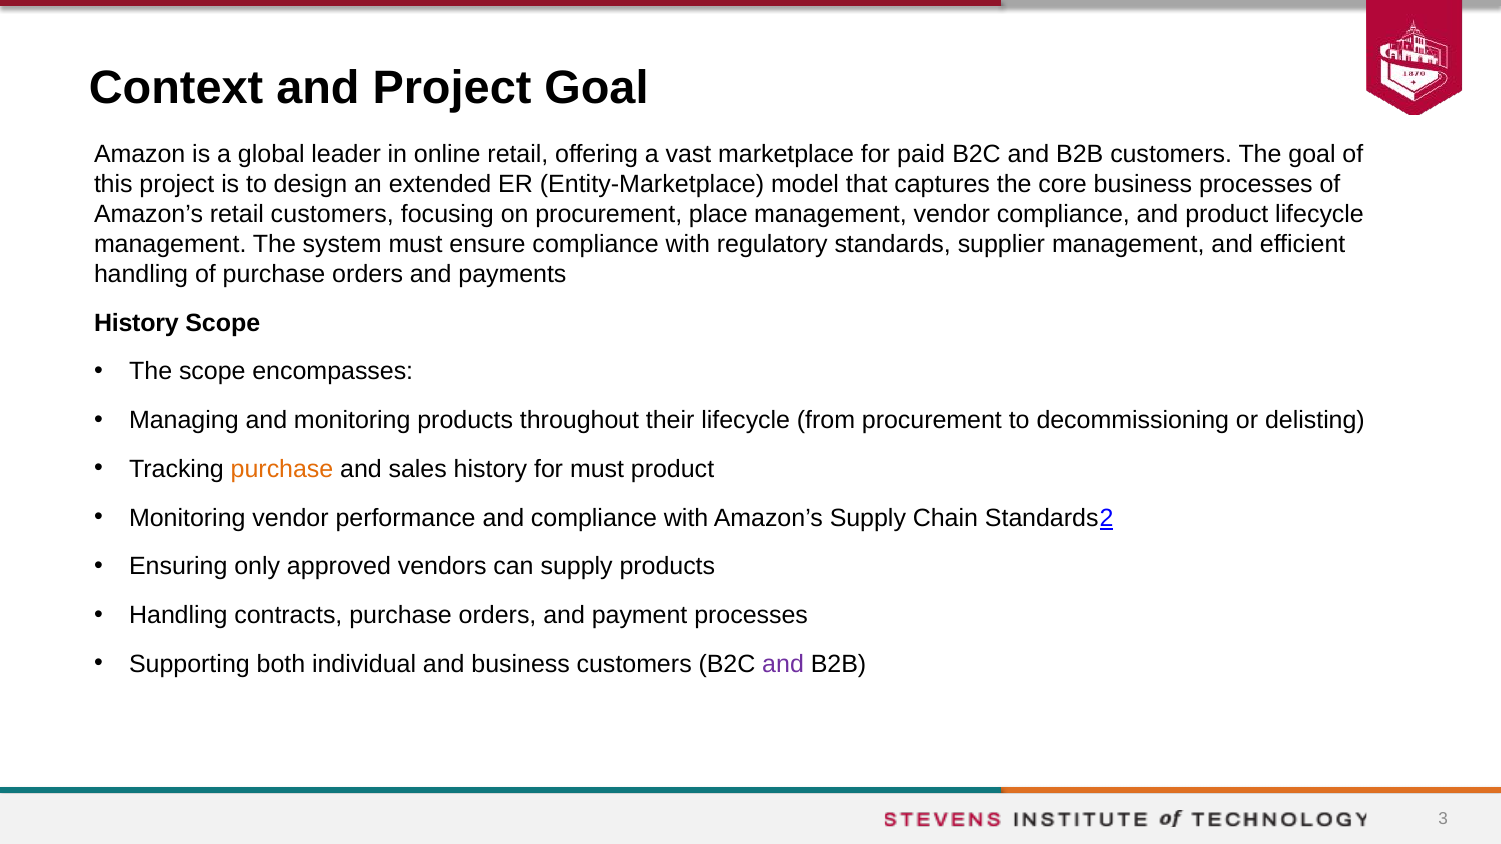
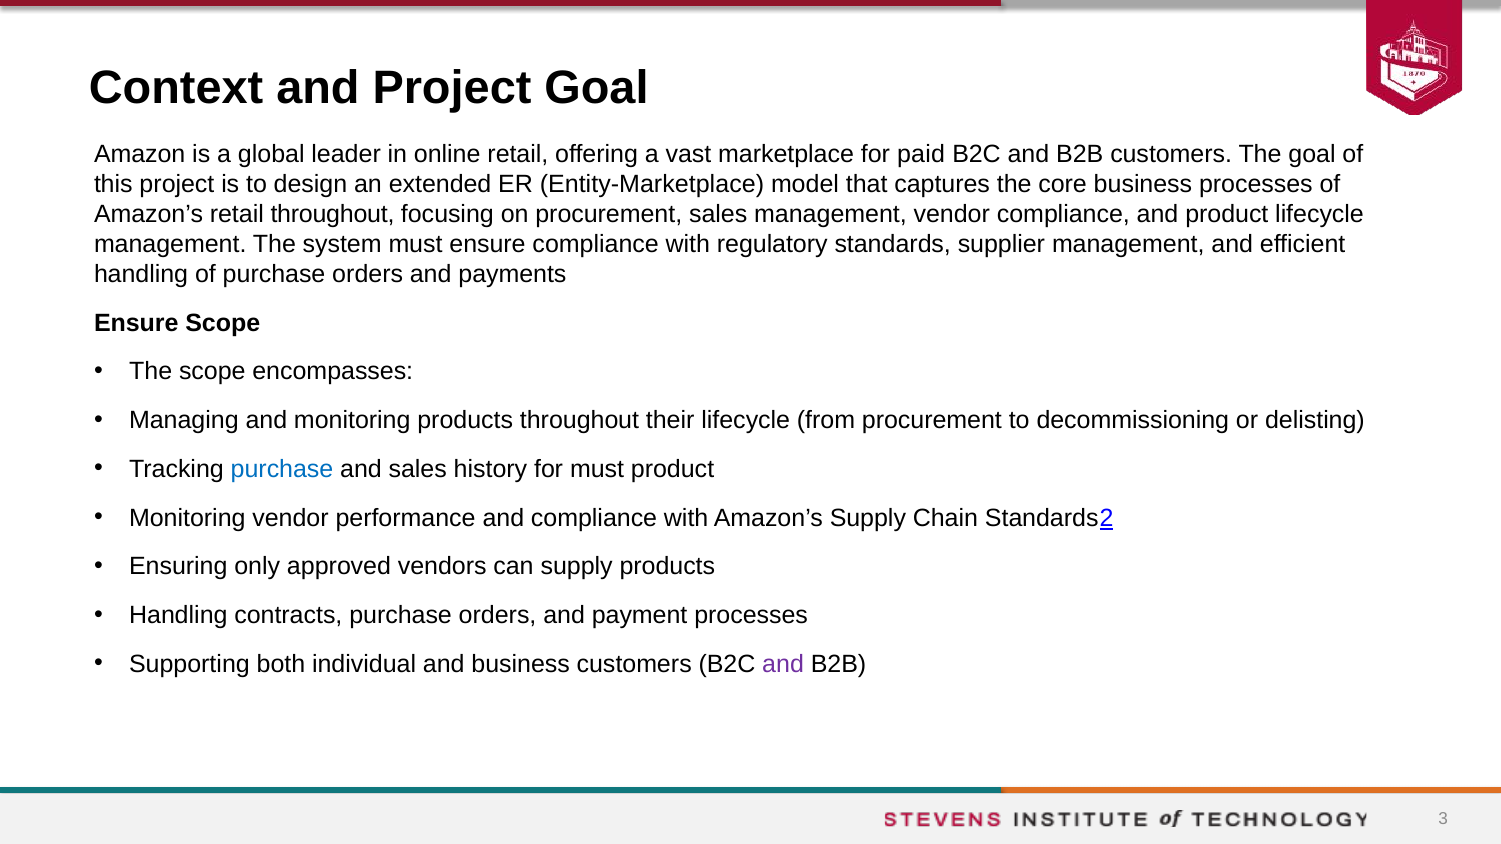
retail customers: customers -> throughout (332, 214)
procurement place: place -> sales (718, 214)
History: History -> Ensure (136, 323)
purchase colour: orange -> blue (282, 469)
